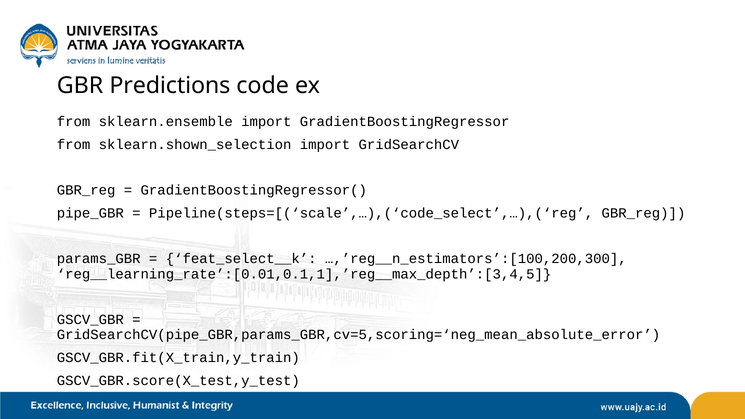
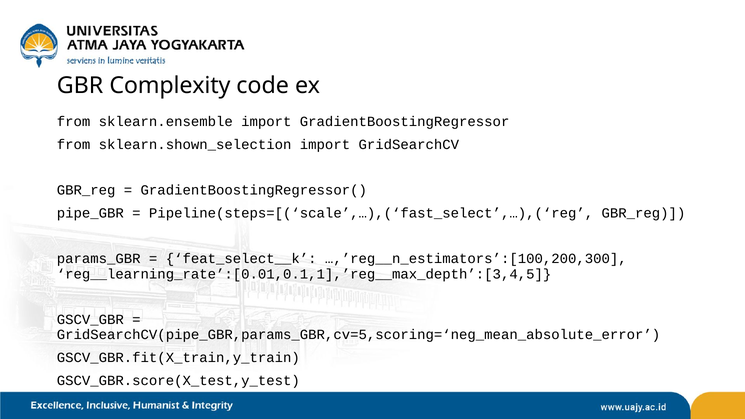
Predictions: Predictions -> Complexity (170, 86)
Pipeline(steps=[(‘scale’,…),(‘code_select’,…),(‘reg: Pipeline(steps=[(‘scale’,…),(‘code_select’,…),(‘reg -> Pipeline(steps=[(‘scale’,…),(‘fast_select’,…),(‘reg (371, 213)
